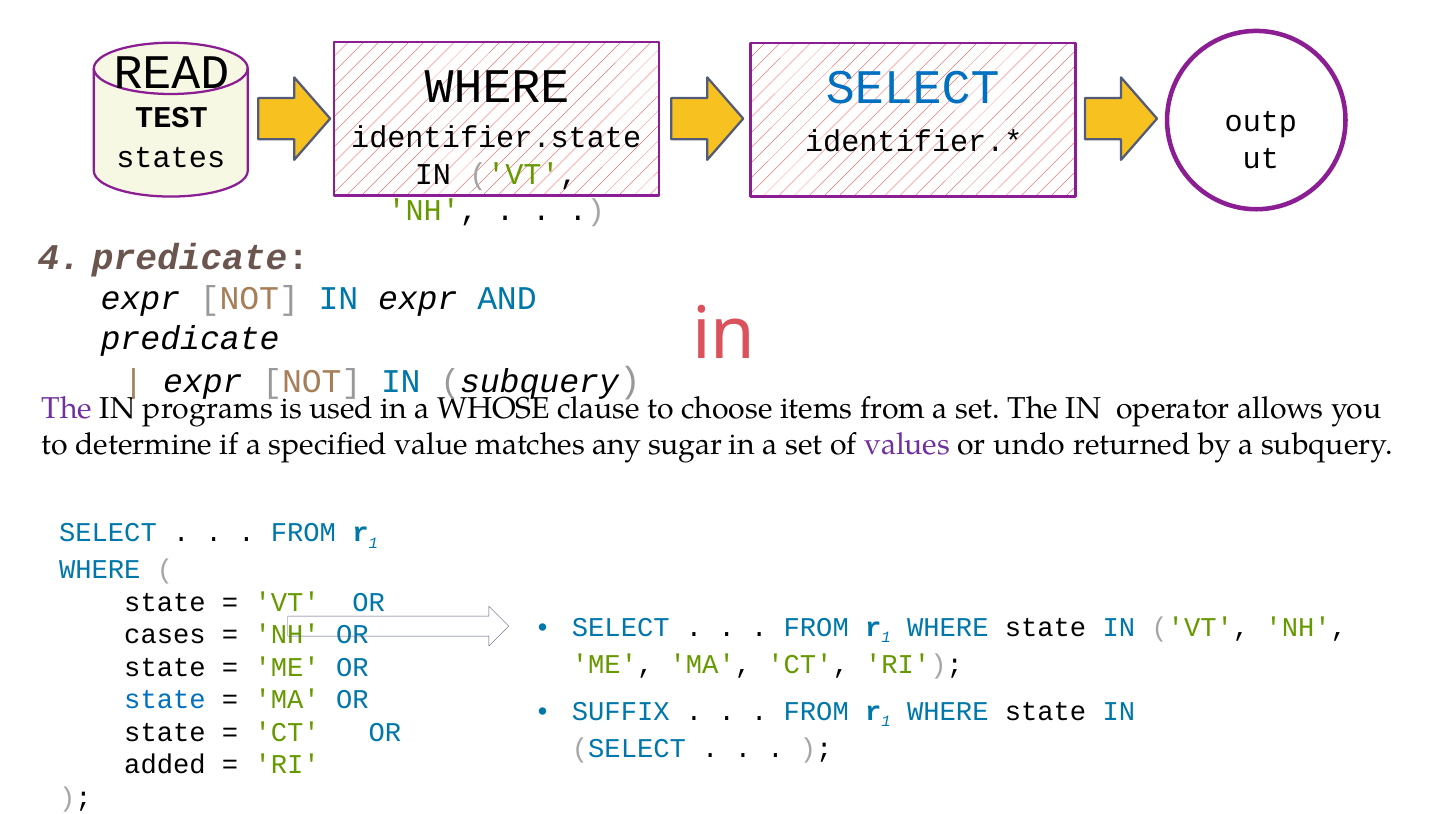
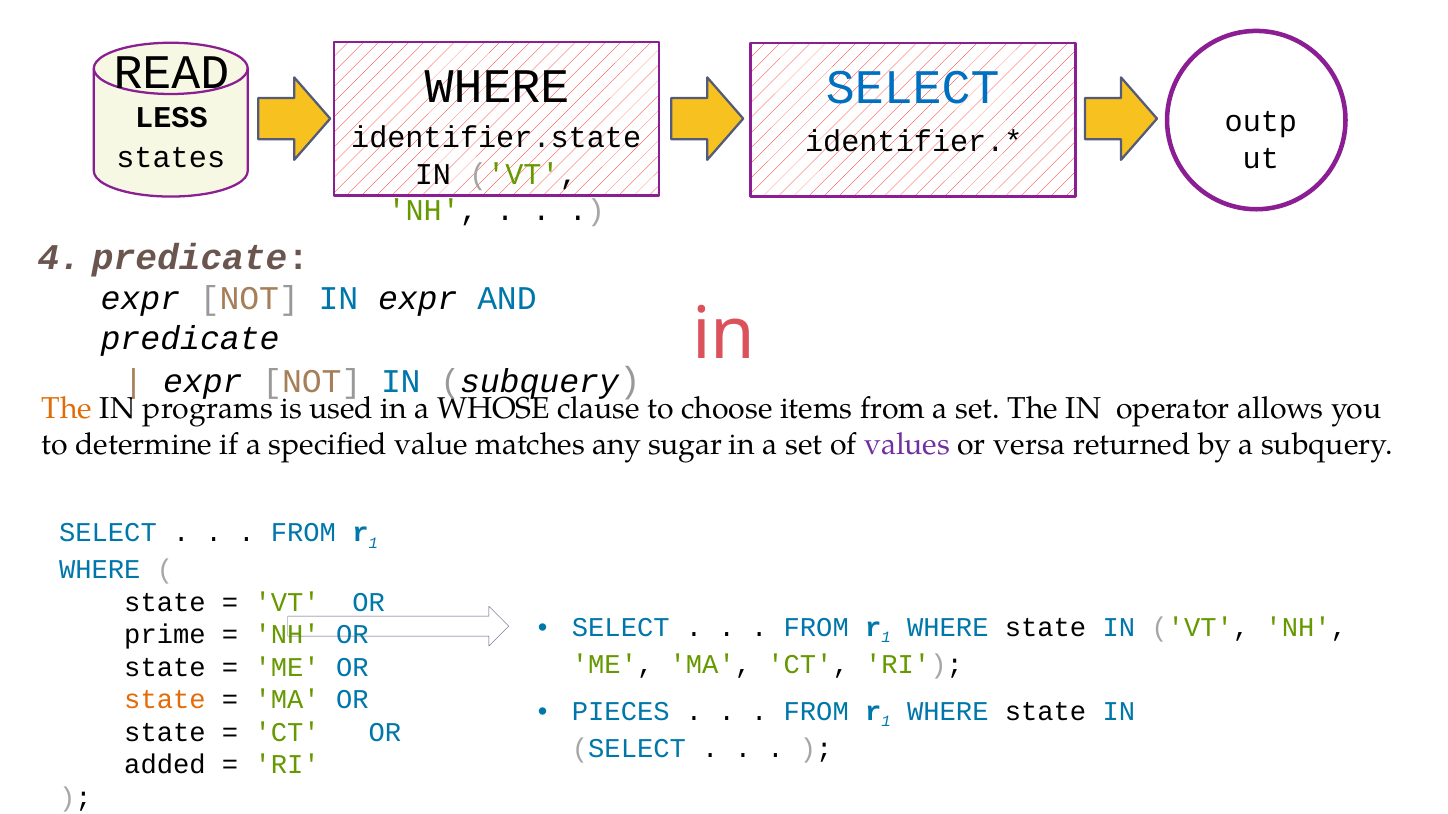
TEST: TEST -> LESS (171, 118)
The colour: purple -> orange (67, 409)
undo: undo -> versa (1029, 445)
cases: cases -> prime (165, 635)
state colour: blue -> orange (165, 700)
SUFFIX: SUFFIX -> PIECES (621, 712)
